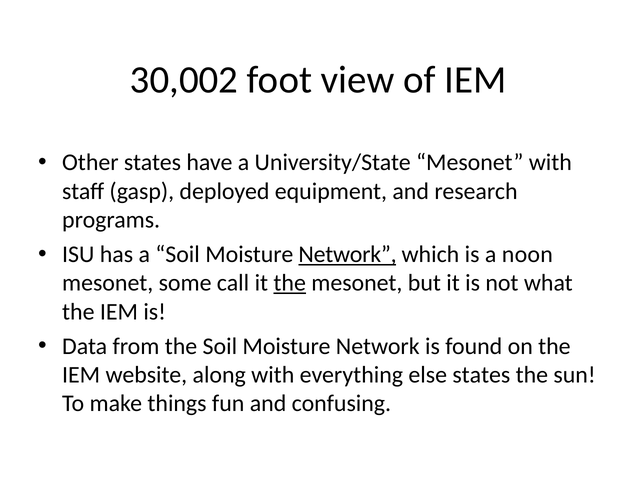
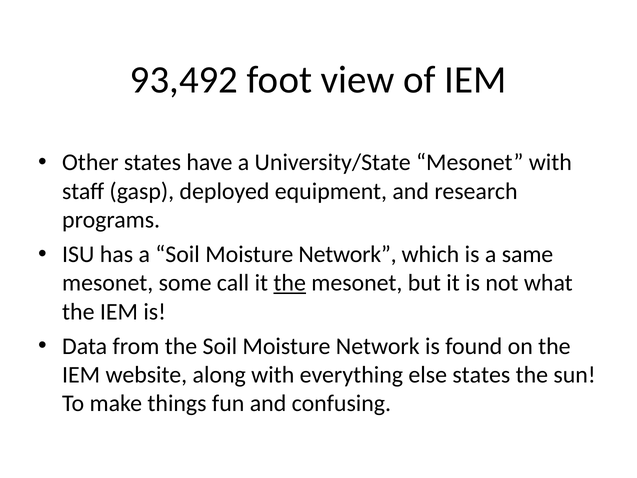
30,002: 30,002 -> 93,492 (184, 80)
Network underline: present -> none (348, 254)
noon: noon -> same (528, 254)
